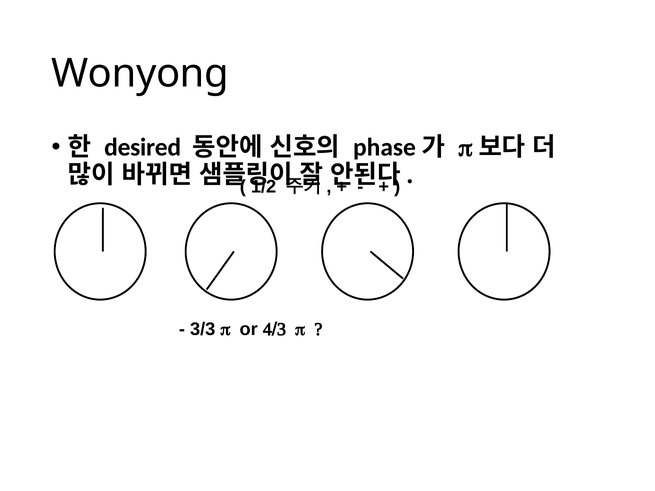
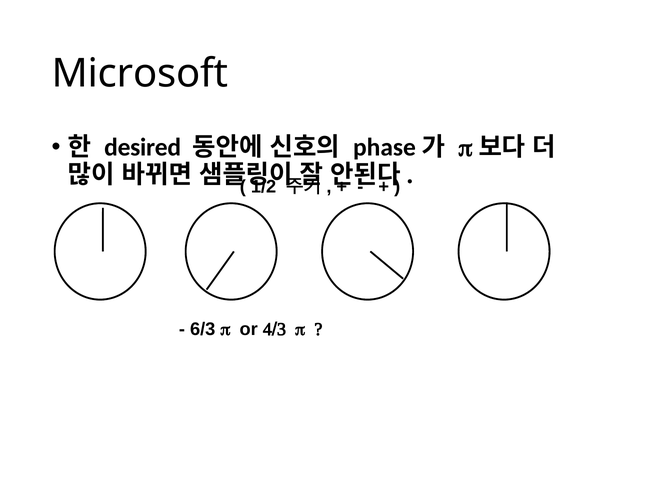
Wonyong: Wonyong -> Microsoft (140, 73)
3/3: 3/3 -> 6/3 (203, 329)
